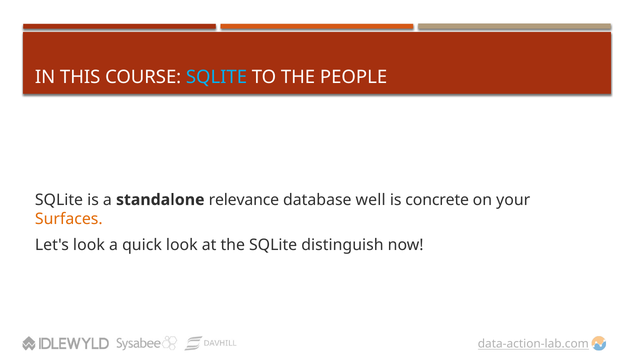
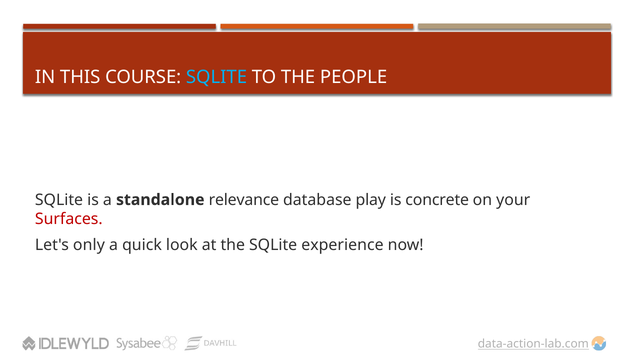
well: well -> play (371, 200)
Surfaces colour: orange -> red (69, 219)
Let's look: look -> only (89, 245)
distinguish: distinguish -> experience (342, 245)
